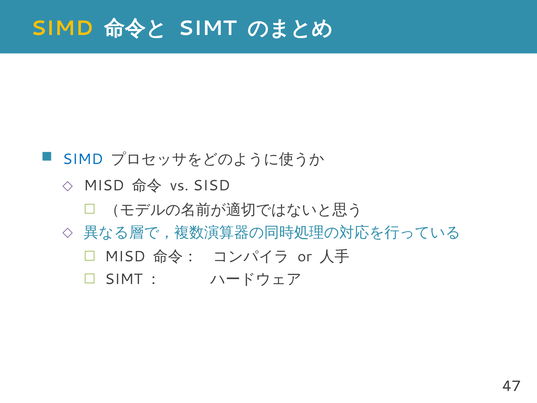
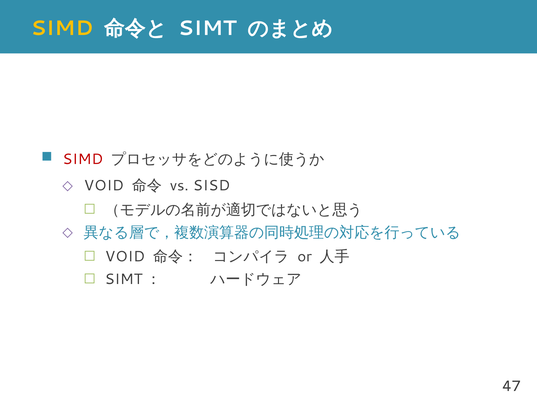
SIMD colour: blue -> red (83, 159)
MISD: MISD -> VOID (104, 186)
MISD: MISD -> VOID (125, 257)
